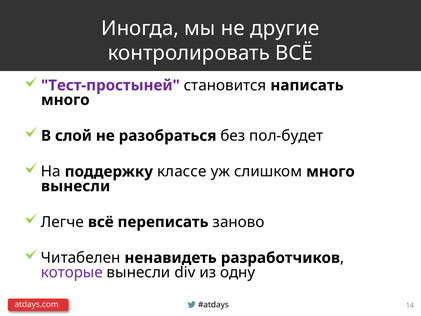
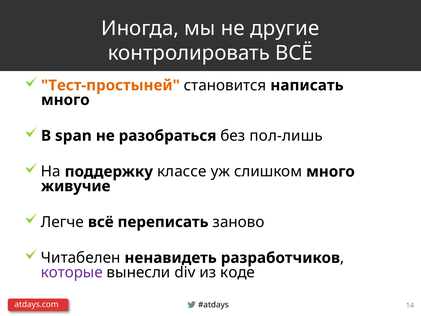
Тест-простыней colour: purple -> orange (110, 85)
слой: слой -> span (73, 136)
пол-будет: пол-будет -> пол-лишь (286, 136)
вынесли: вынесли -> живучие (76, 186)
одну: одну -> коде (238, 272)
